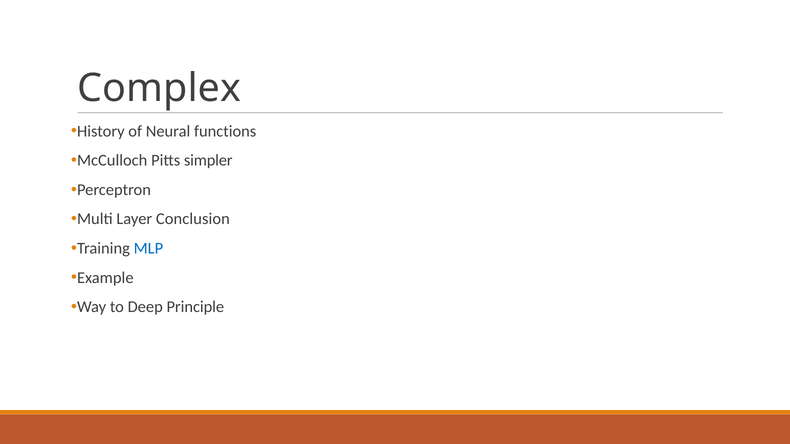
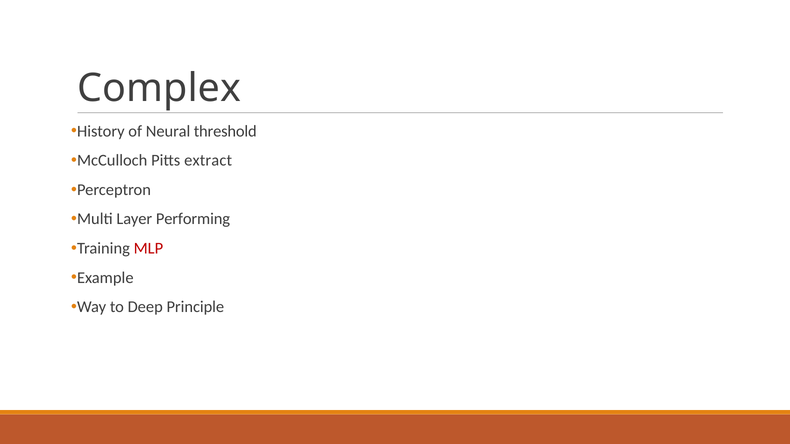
functions: functions -> threshold (225, 131)
simpler: simpler -> extract (208, 161)
Conclusion: Conclusion -> Performing (193, 219)
MLP colour: blue -> red (148, 249)
